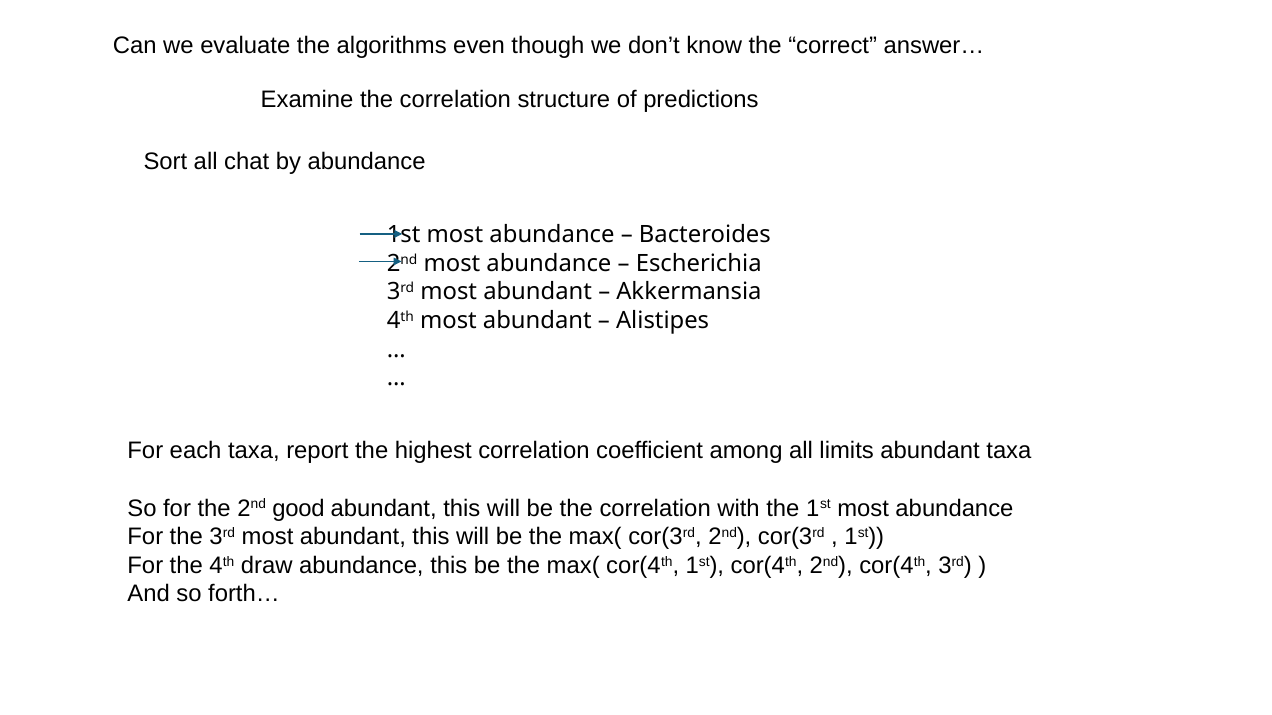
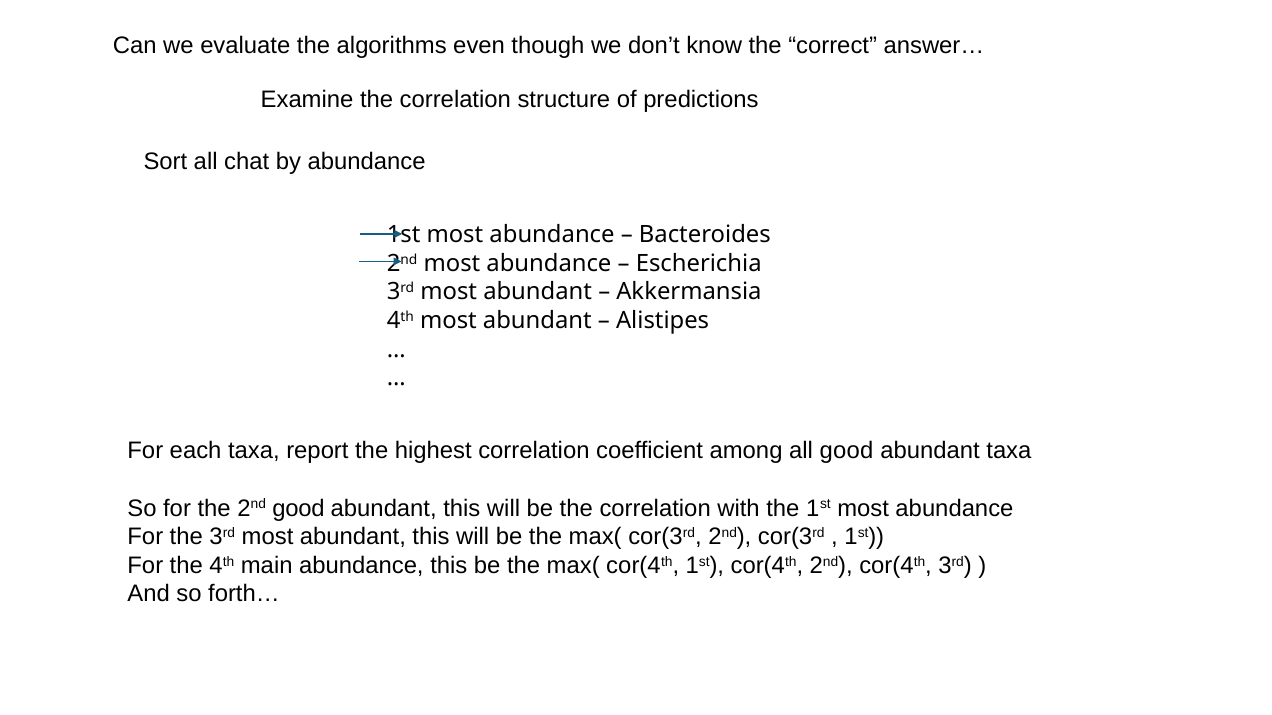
all limits: limits -> good (847, 451)
draw: draw -> main (267, 566)
